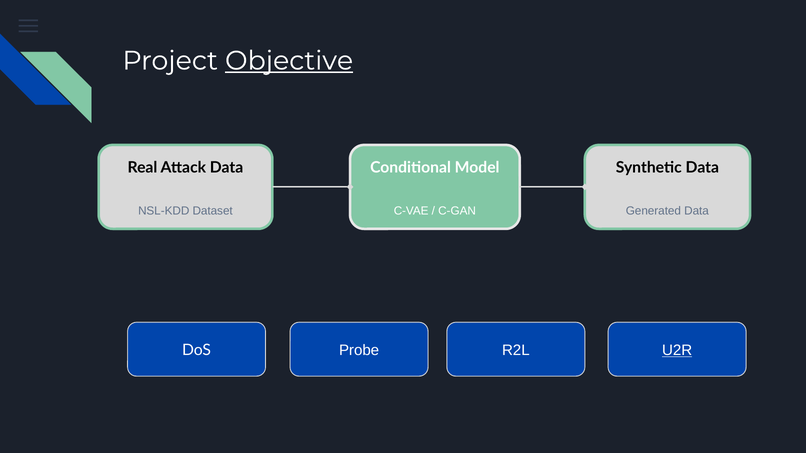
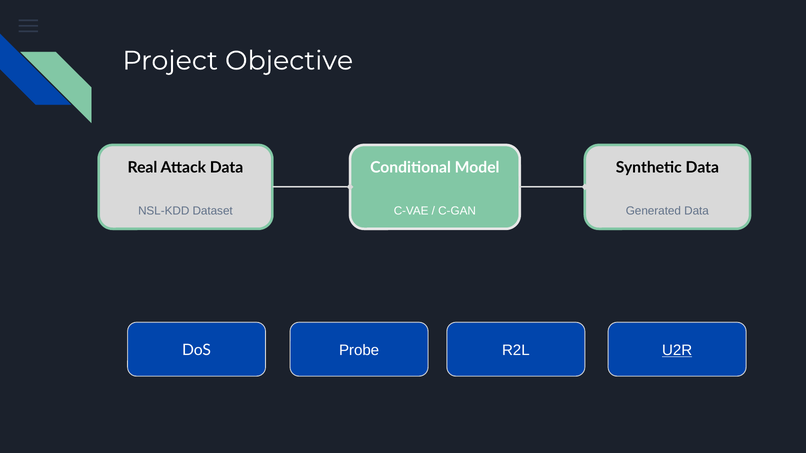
Objective underline: present -> none (289, 61)
